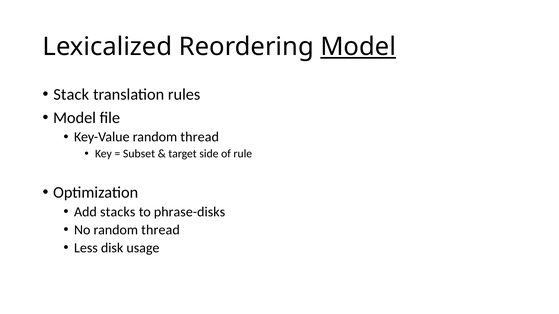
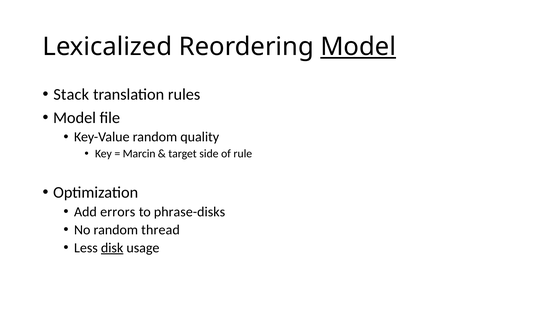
Key-Value random thread: thread -> quality (200, 137)
Subset: Subset -> Marcin (139, 154)
stacks: stacks -> errors (118, 212)
disk underline: none -> present (112, 248)
